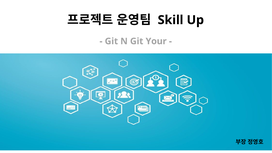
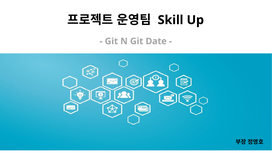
Your: Your -> Date (156, 41)
